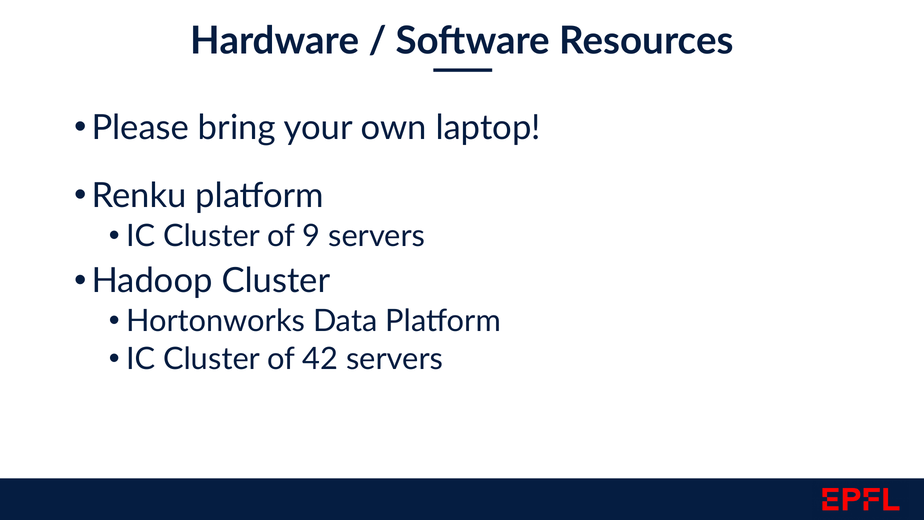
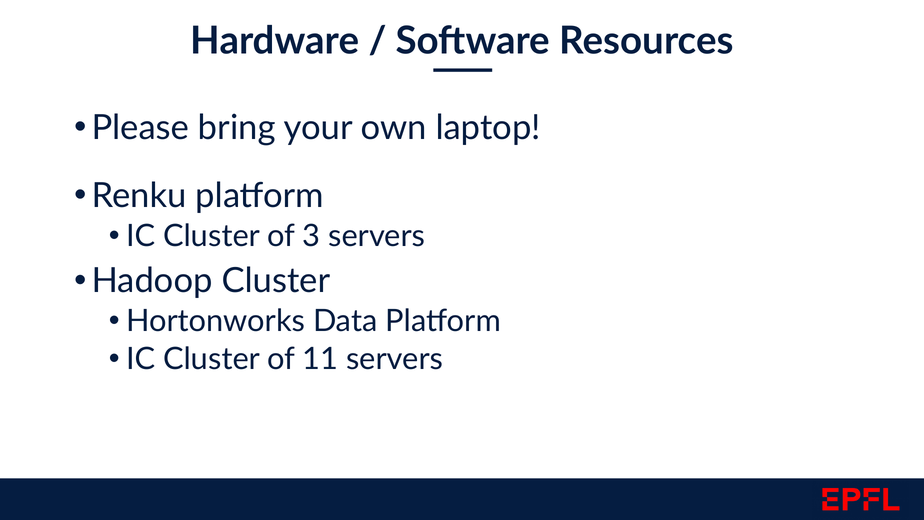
9: 9 -> 3 (311, 236)
42: 42 -> 11 (320, 359)
